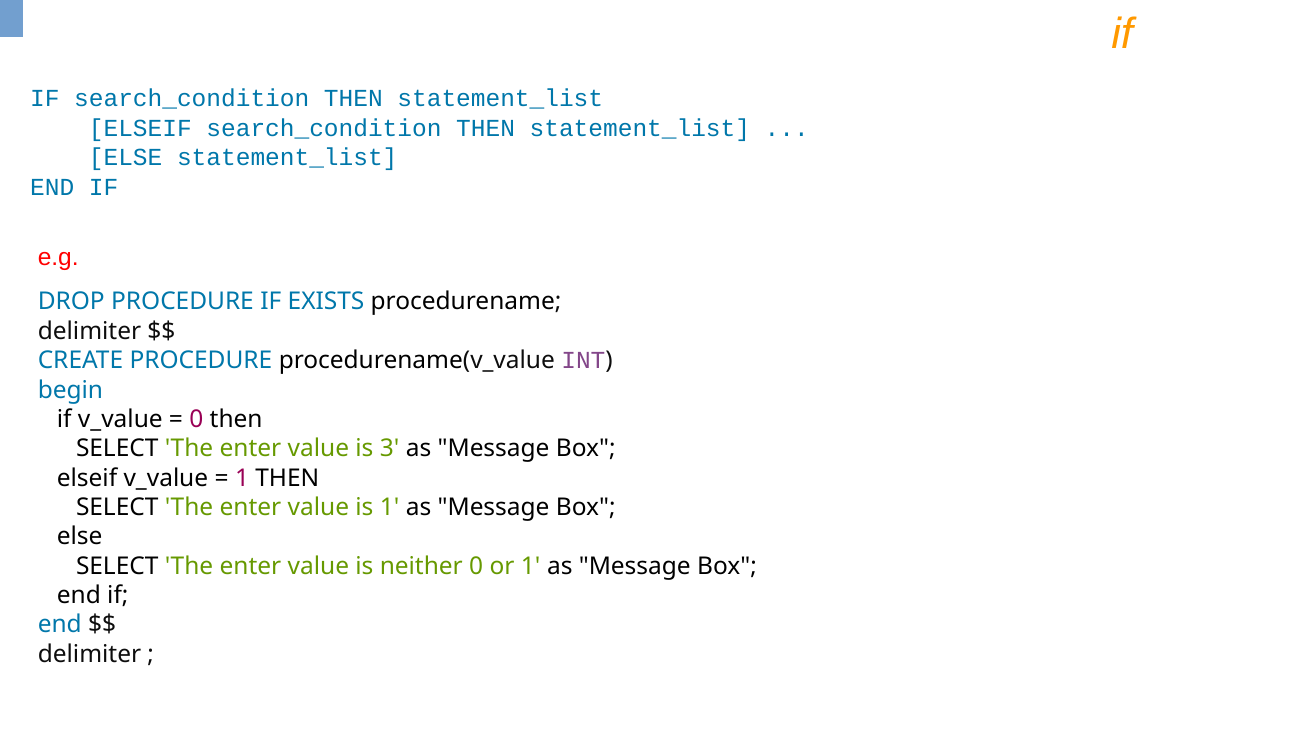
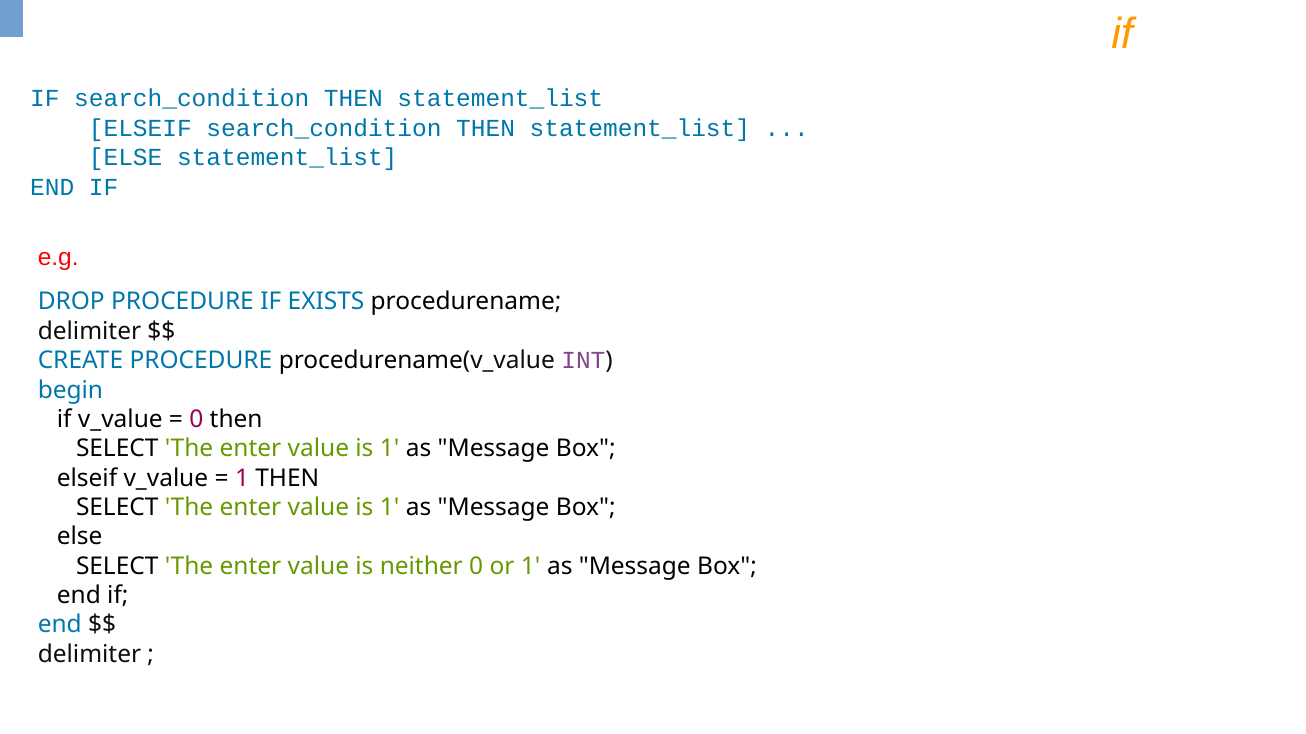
3: 3 -> 1 (390, 449)
